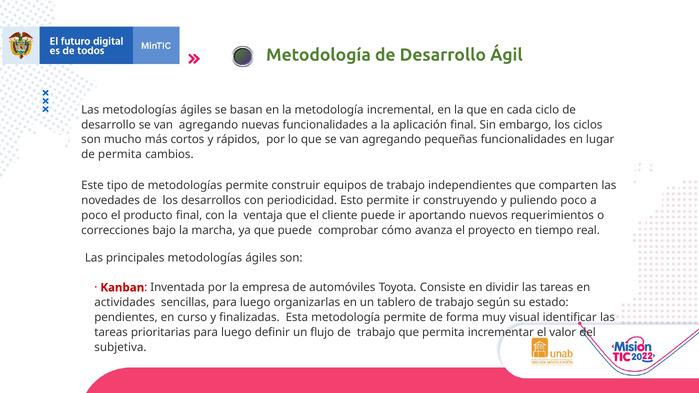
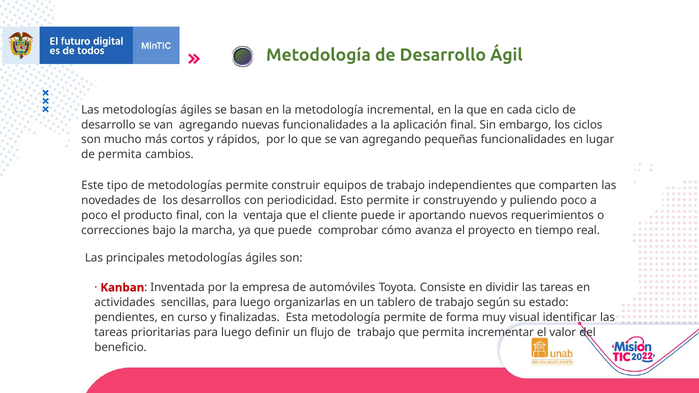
subjetiva: subjetiva -> beneficio (121, 347)
